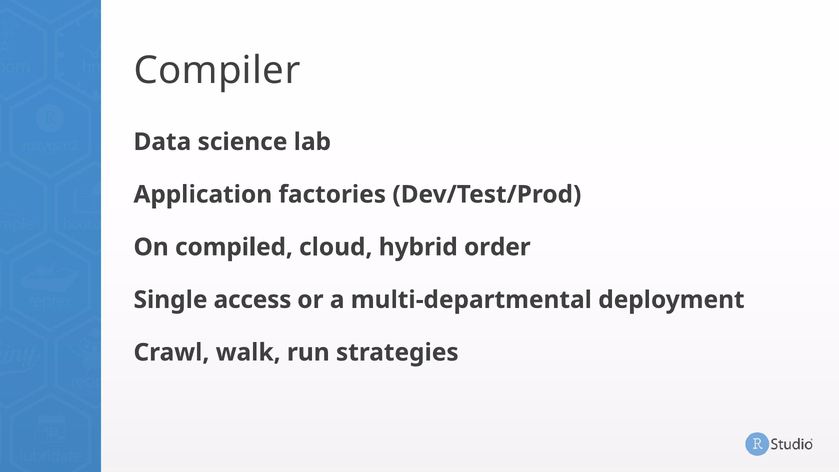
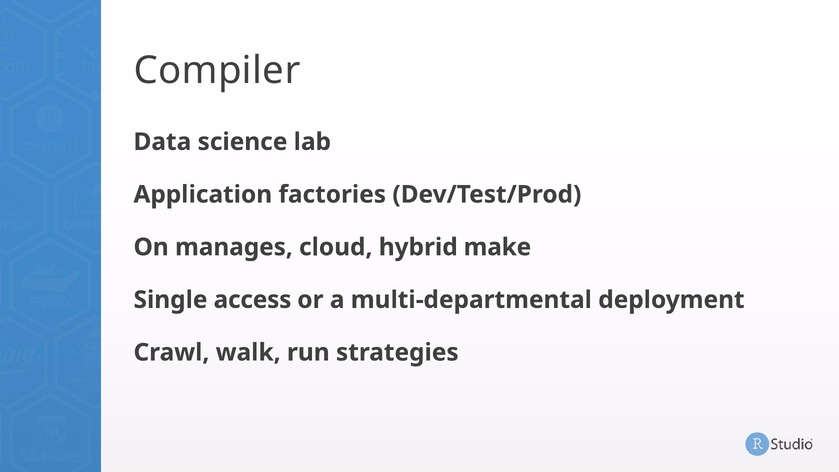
compiled: compiled -> manages (234, 247)
order: order -> make (497, 247)
